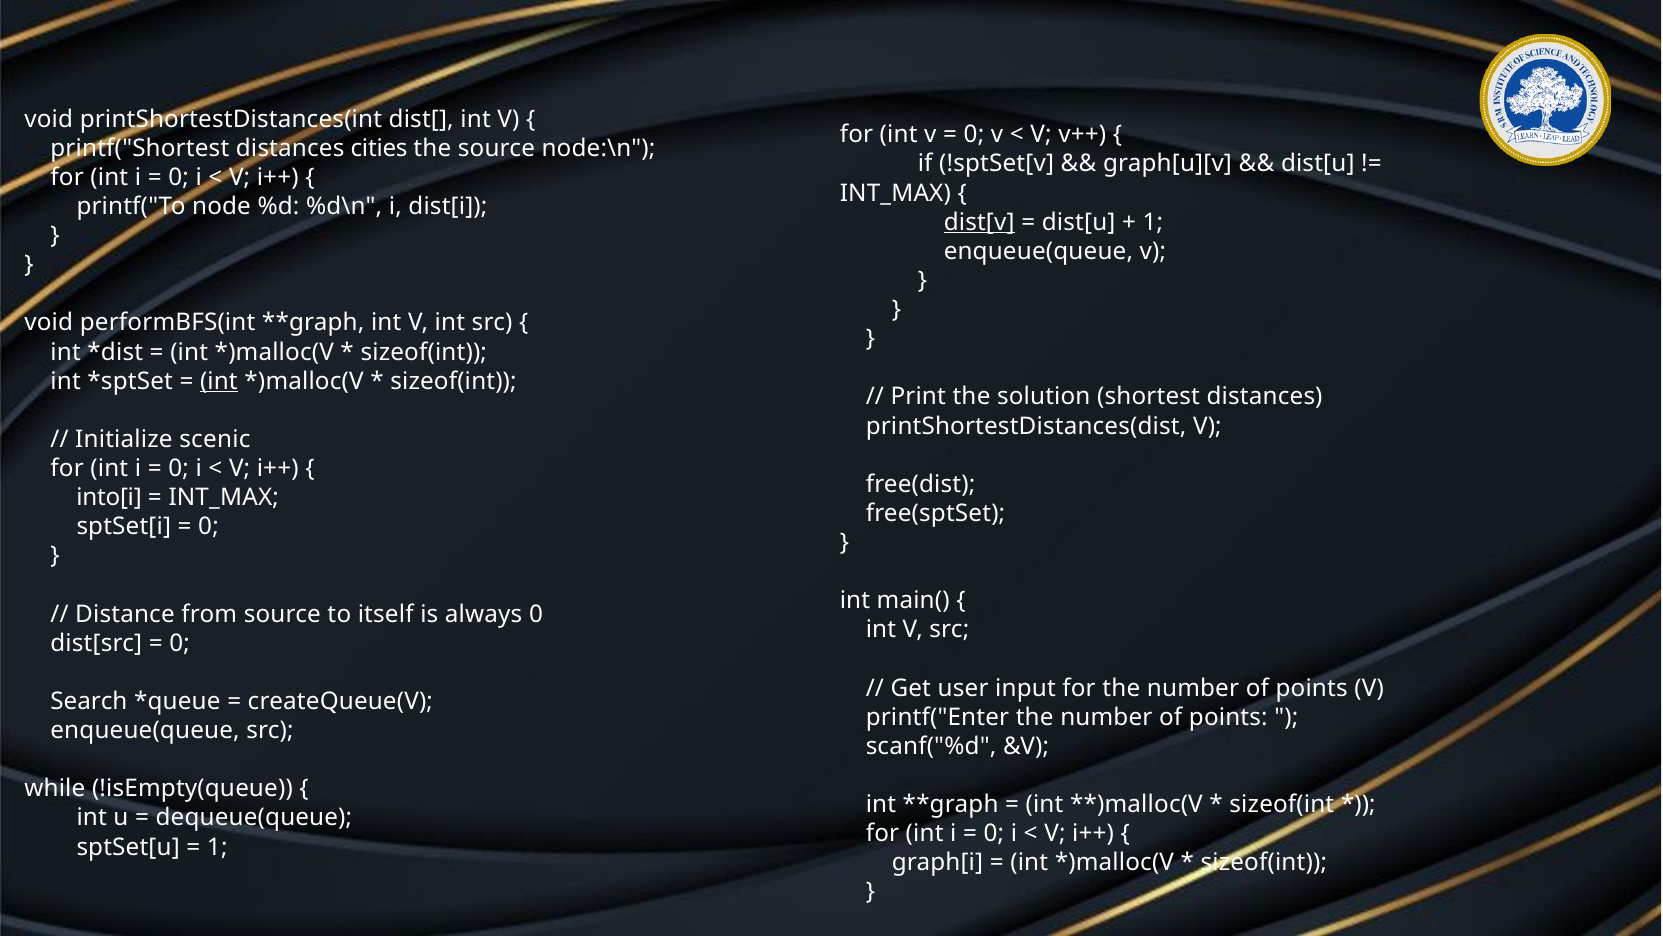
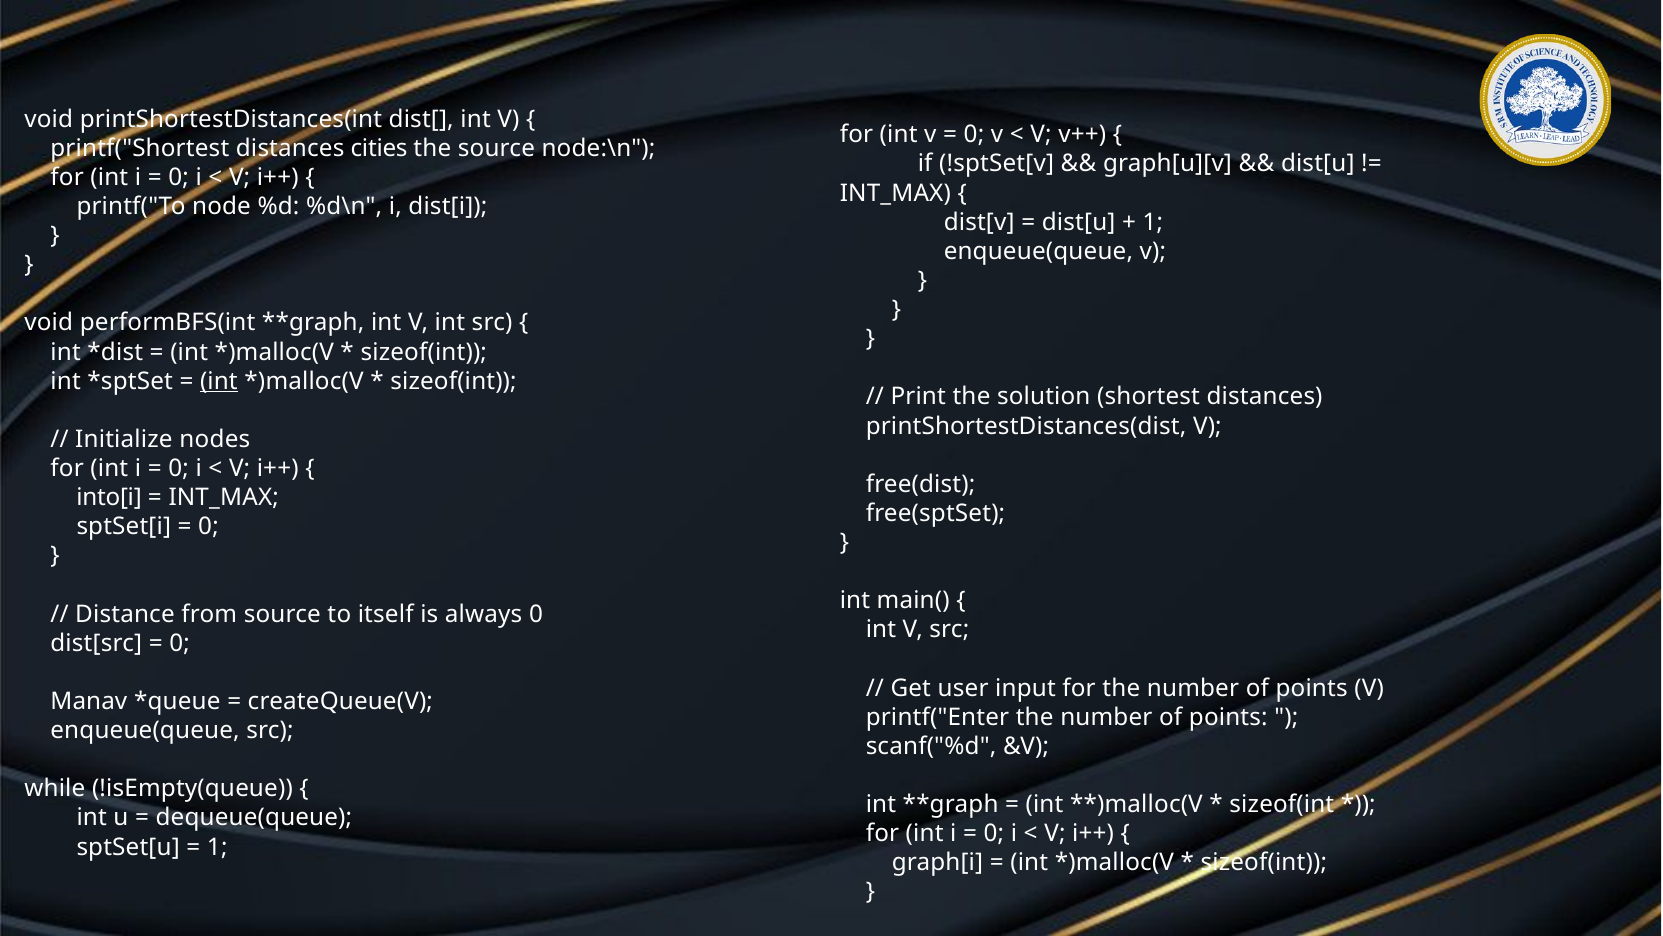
dist[v underline: present -> none (979, 222)
scenic: scenic -> nodes (215, 439)
Search: Search -> Manav (89, 701)
